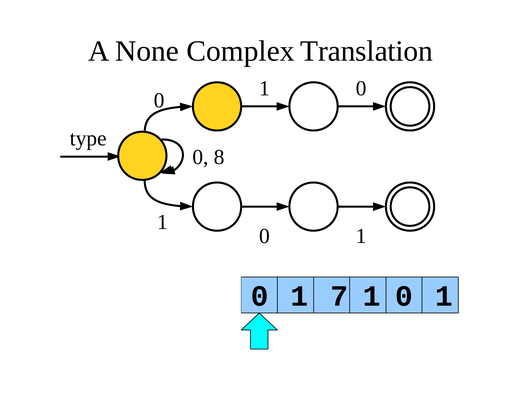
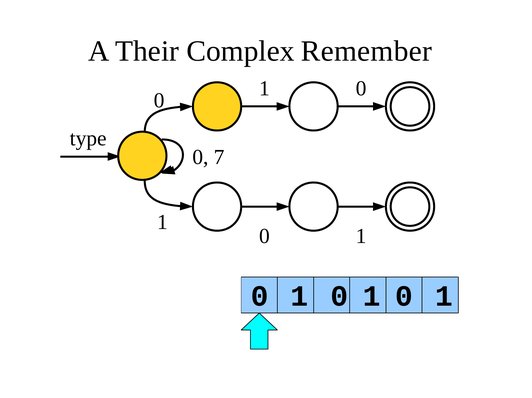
None: None -> Their (147, 51)
Translation: Translation -> Remember (366, 51)
8: 8 -> 7 (219, 157)
7: 7 -> 0 (339, 297)
